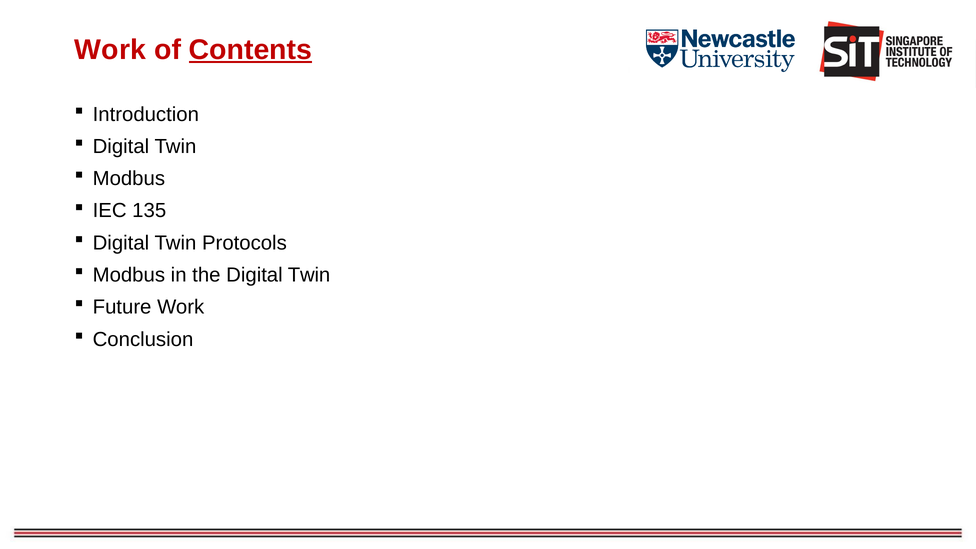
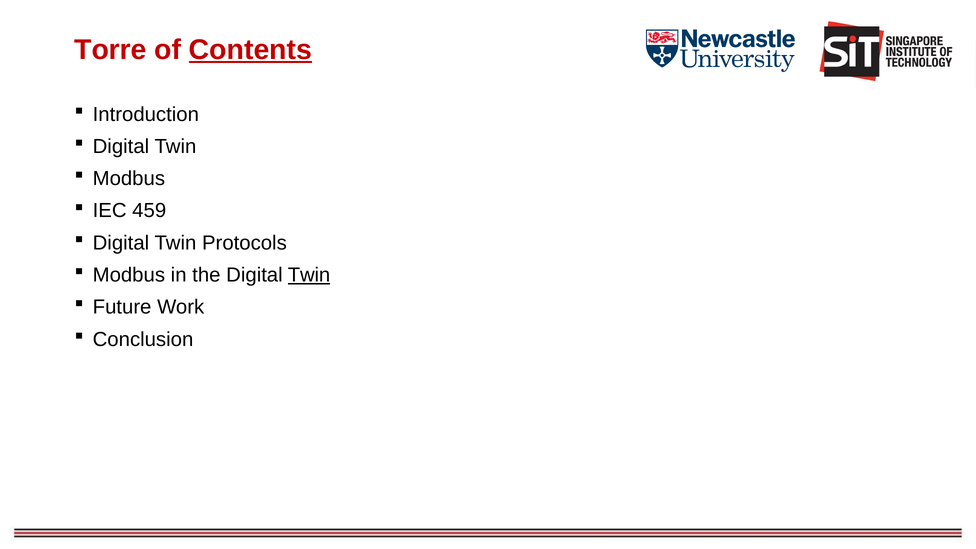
Work: Work -> Torre (111, 50)
135: 135 -> 459 (149, 211)
Twin underline: none -> present (309, 275)
